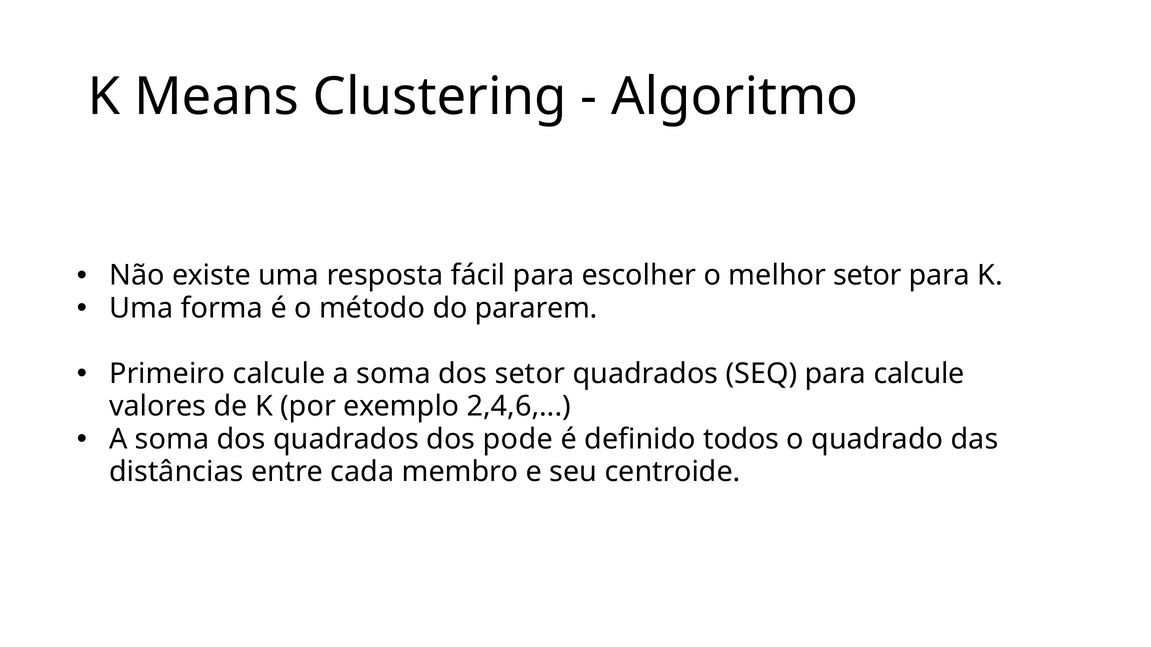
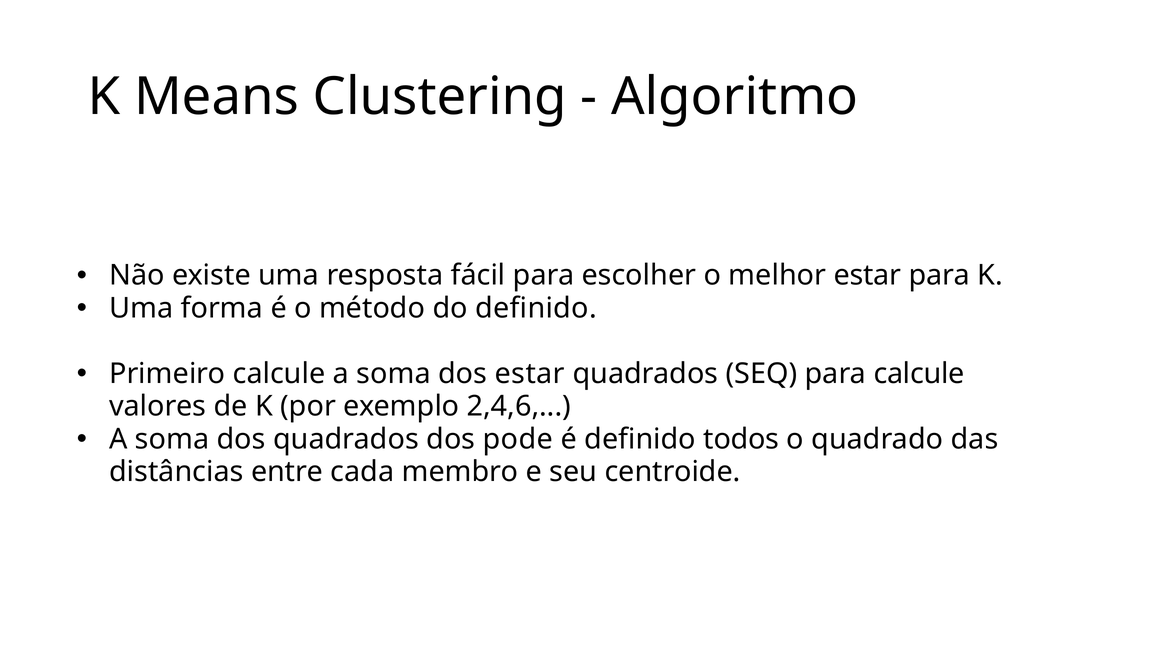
melhor setor: setor -> estar (867, 275)
do pararem: pararem -> definido (536, 308)
dos setor: setor -> estar (530, 374)
